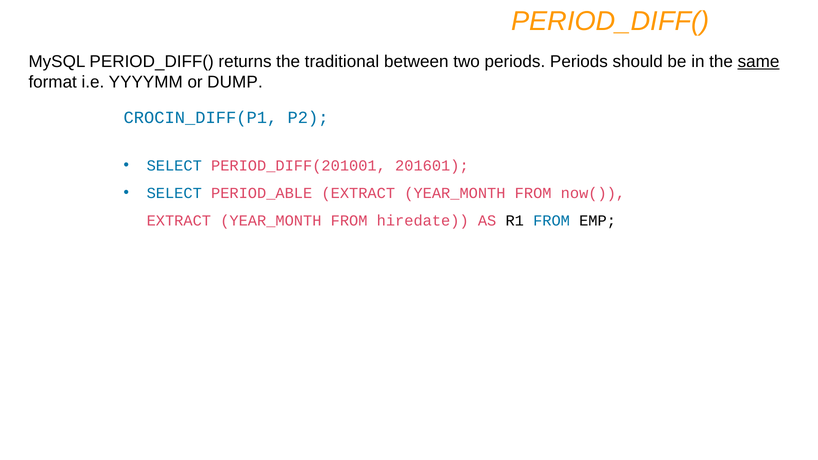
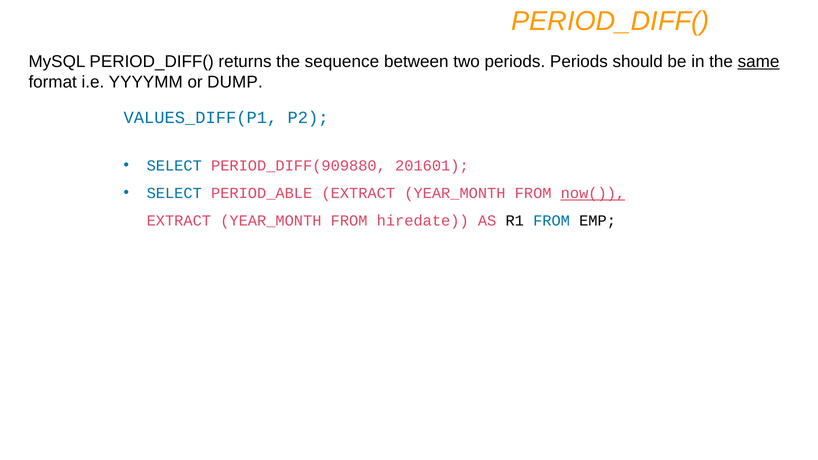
traditional: traditional -> sequence (342, 62)
CROCIN_DIFF(P1: CROCIN_DIFF(P1 -> VALUES_DIFF(P1 (200, 117)
PERIOD_DIFF(201001: PERIOD_DIFF(201001 -> PERIOD_DIFF(909880 (298, 166)
now( underline: none -> present (593, 193)
